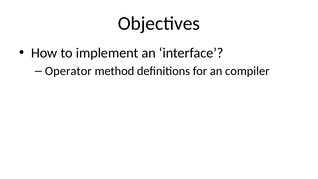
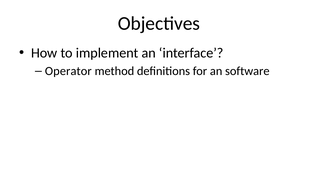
compiler: compiler -> software (247, 71)
